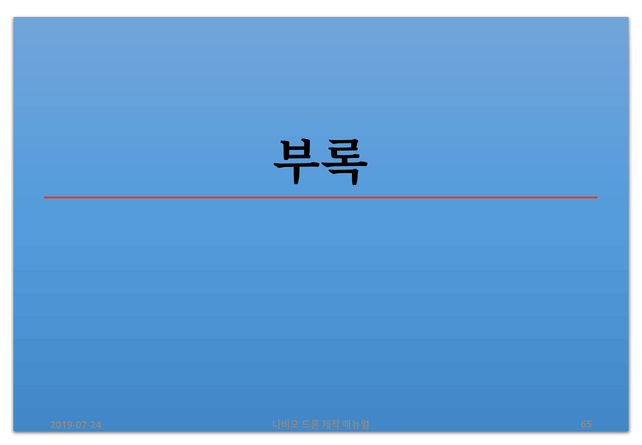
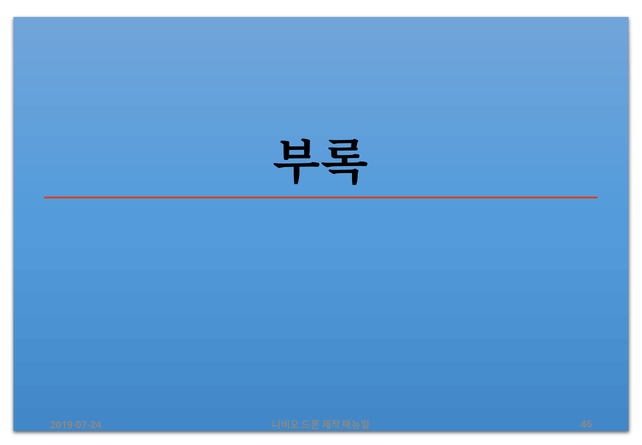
65: 65 -> 46 (586, 424)
